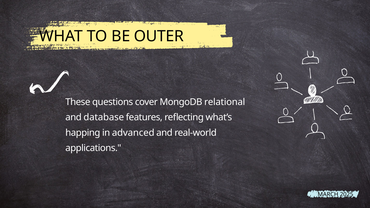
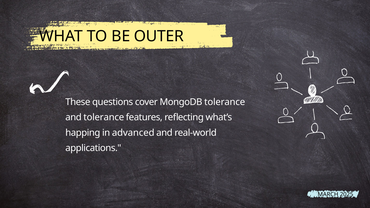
MongoDB relational: relational -> tolerance (225, 102)
and database: database -> tolerance (104, 117)
